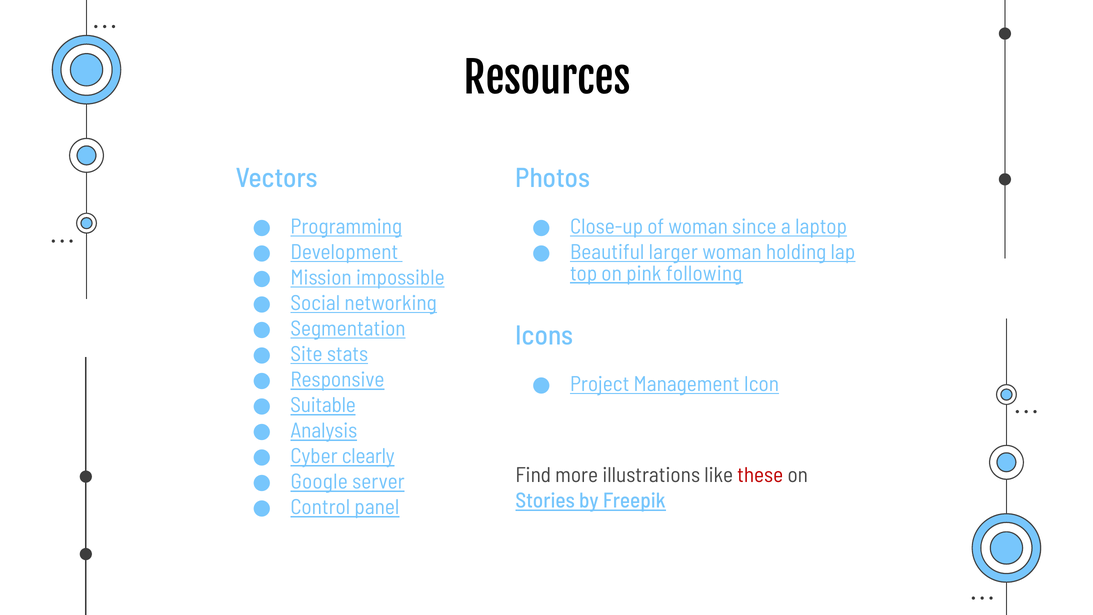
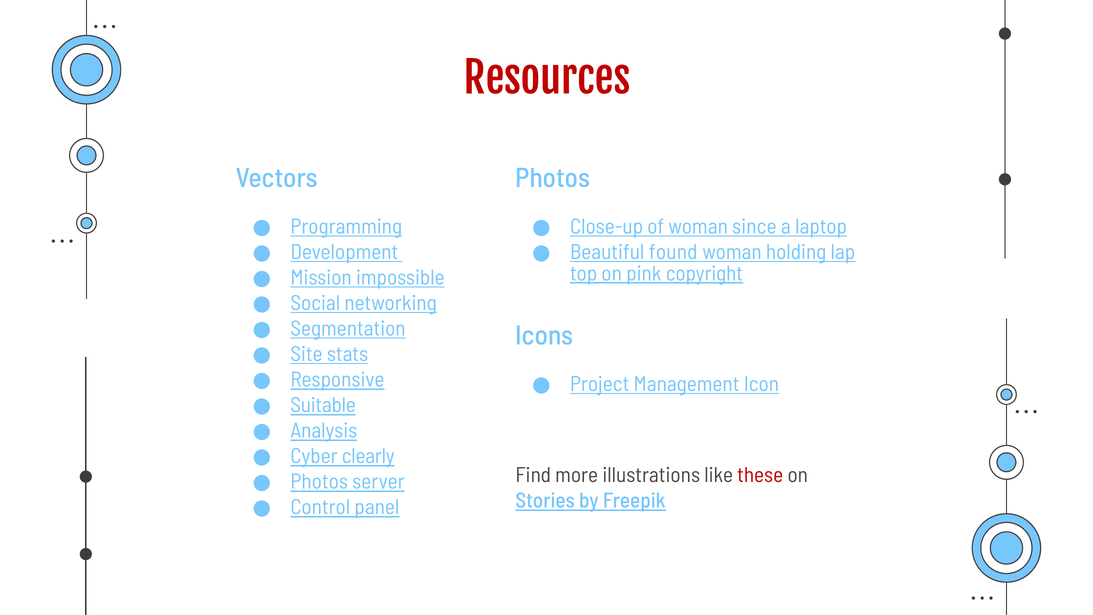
Resources colour: black -> red (547, 80)
larger: larger -> found (673, 252)
following: following -> copyright (704, 273)
Google: Google -> Photos (319, 482)
